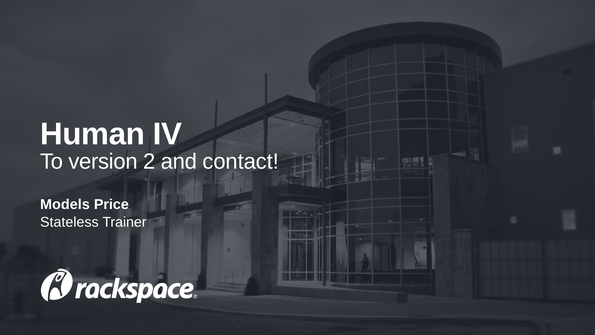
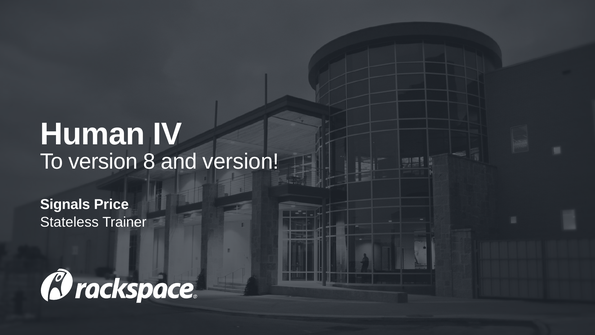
2: 2 -> 8 (149, 161)
and contact: contact -> version (241, 161)
Models: Models -> Signals (65, 204)
